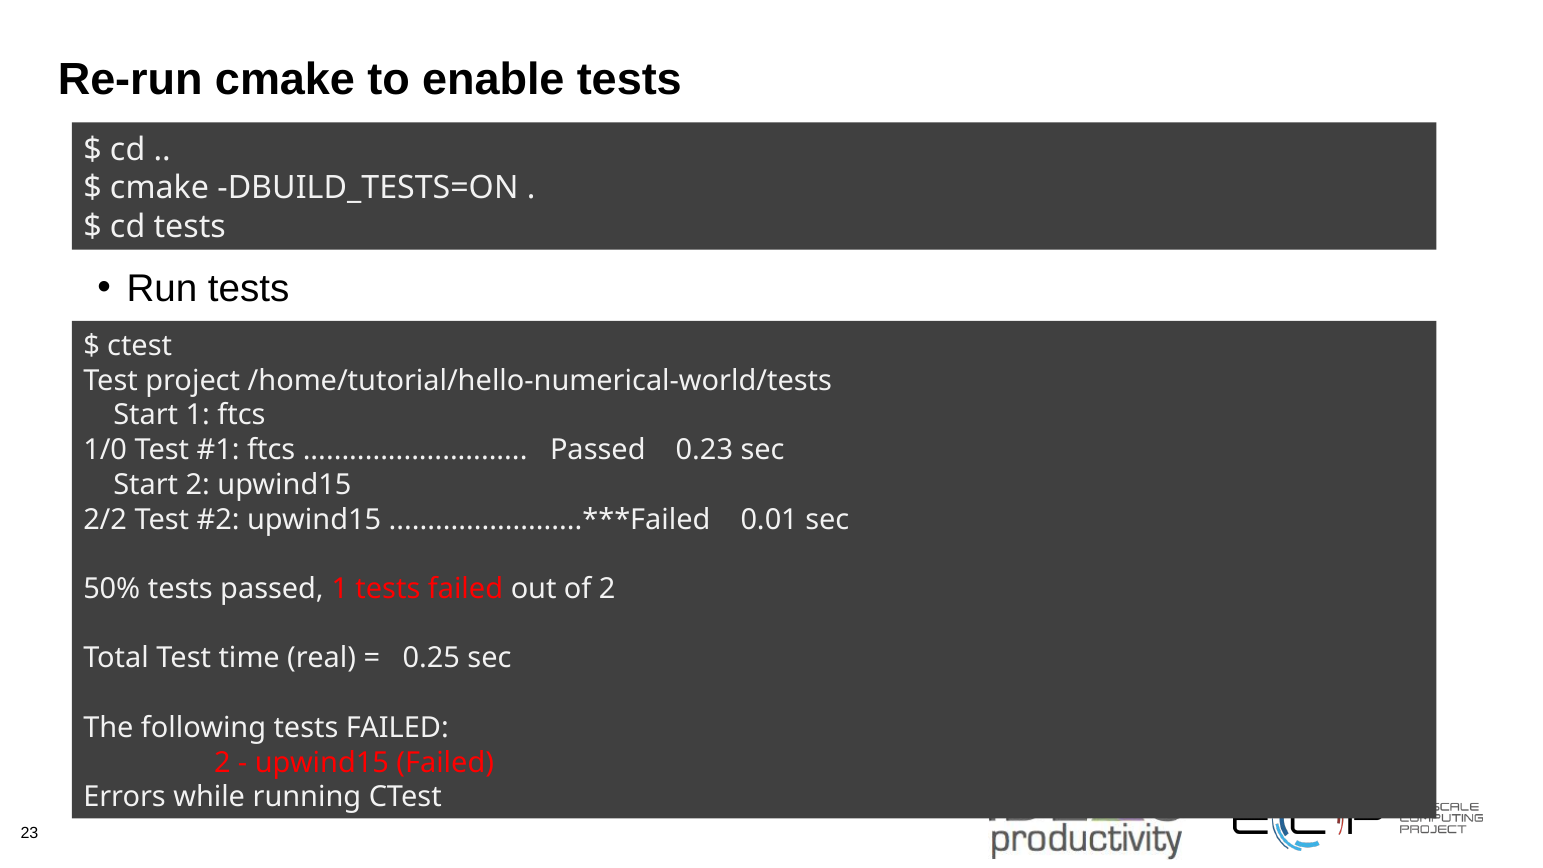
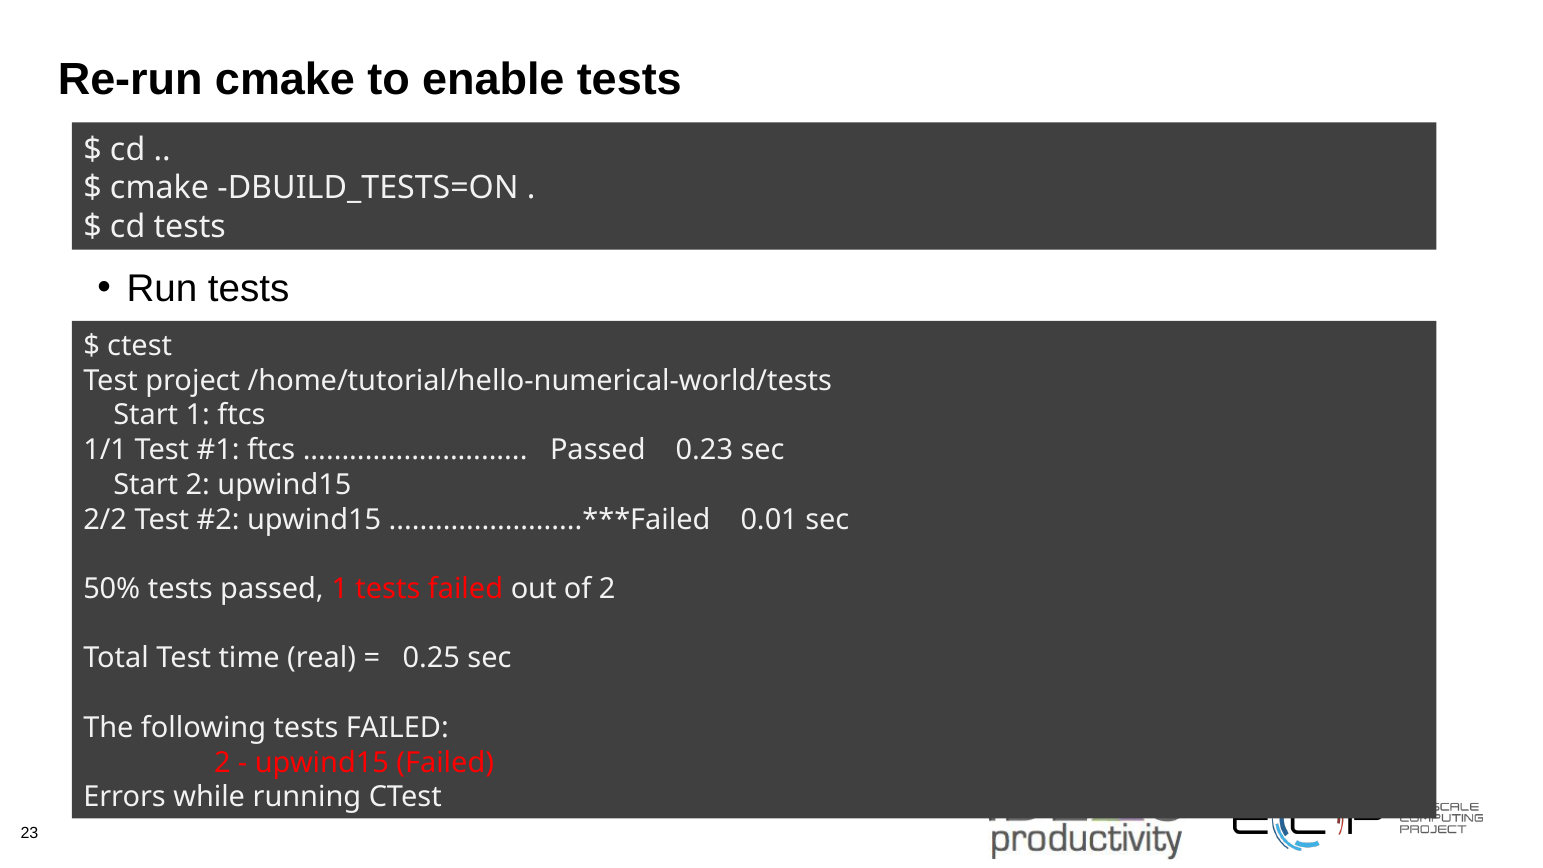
1/0: 1/0 -> 1/1 (105, 450)
